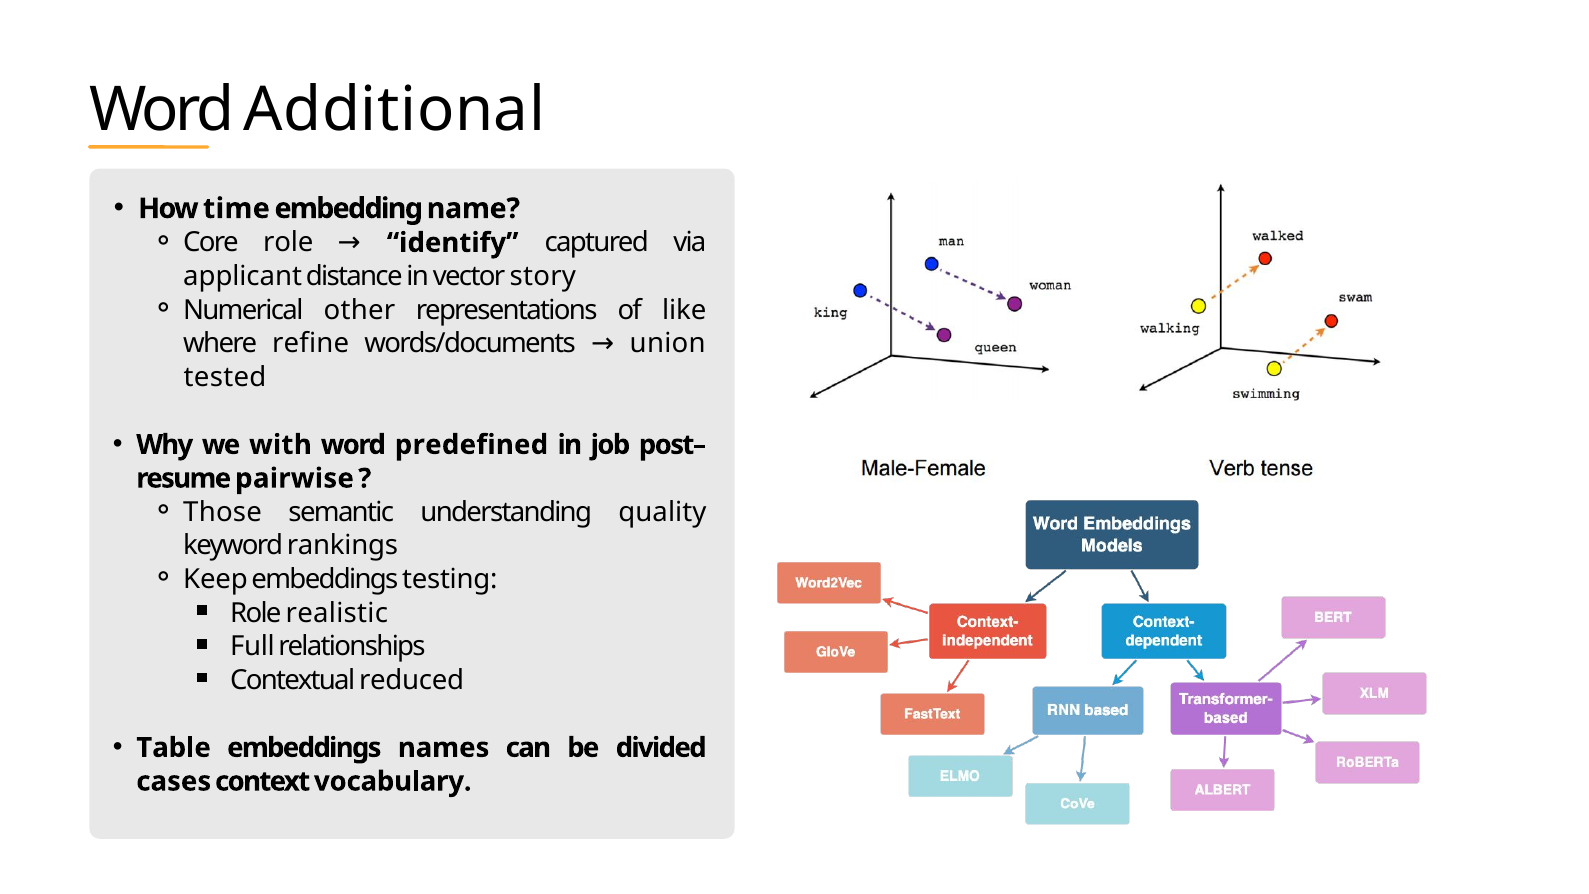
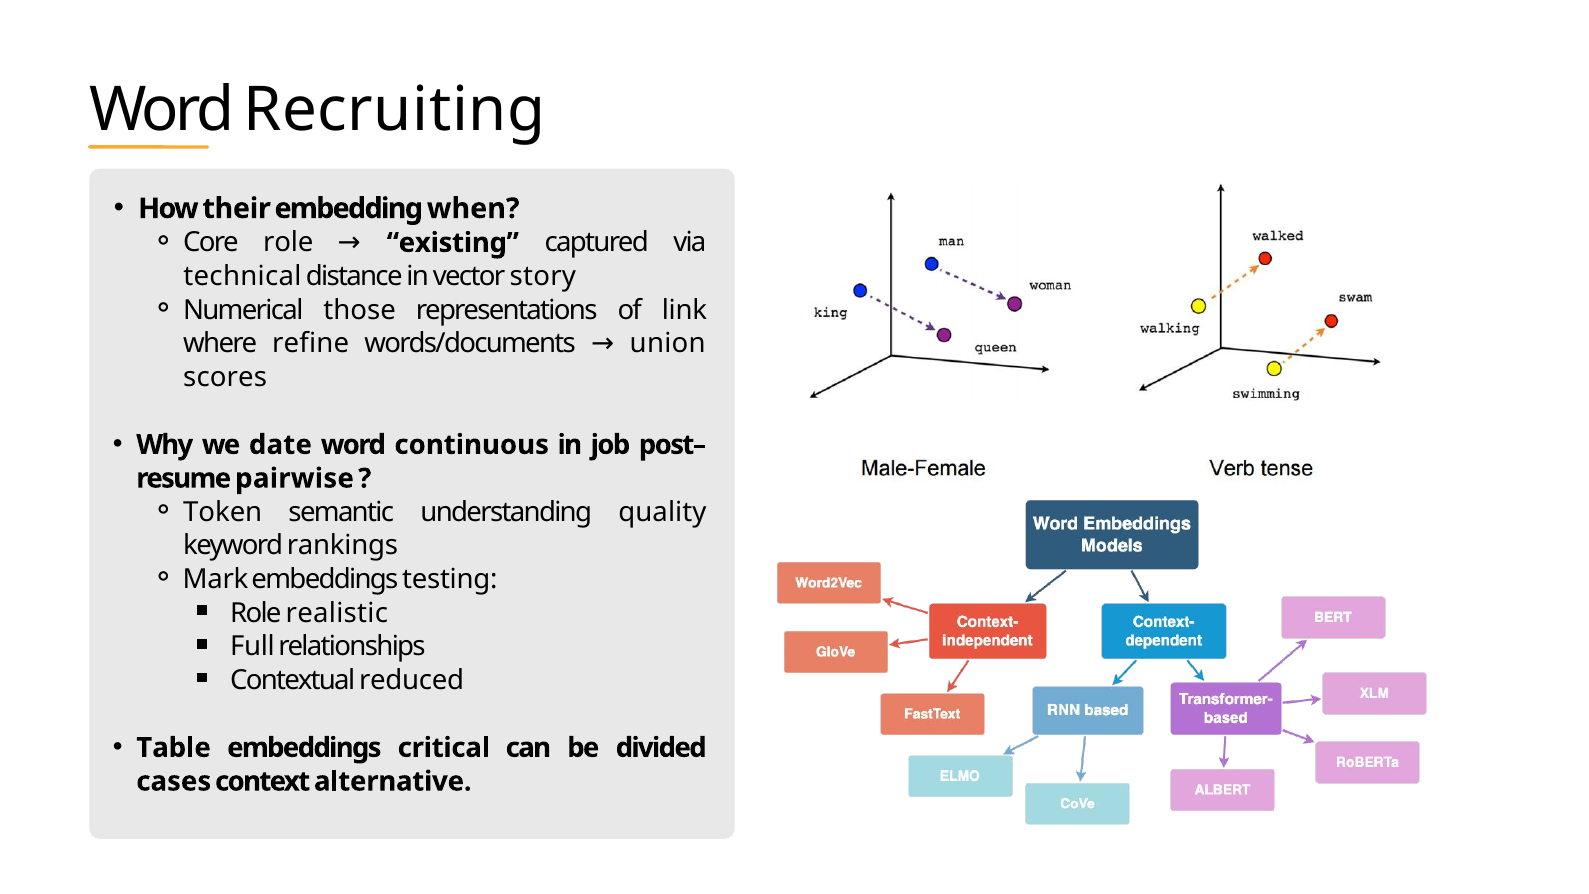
Additional: Additional -> Recruiting (394, 110)
time: time -> their (237, 209)
name: name -> when (473, 209)
identify: identify -> existing (453, 243)
applicant: applicant -> technical (242, 276)
other: other -> those (360, 310)
like: like -> link (684, 310)
tested: tested -> scores (225, 377)
with: with -> date (280, 445)
predefined: predefined -> continuous (472, 445)
Those: Those -> Token (223, 512)
Keep: Keep -> Mark (216, 579)
names: names -> critical (444, 748)
vocabulary: vocabulary -> alternative (393, 781)
